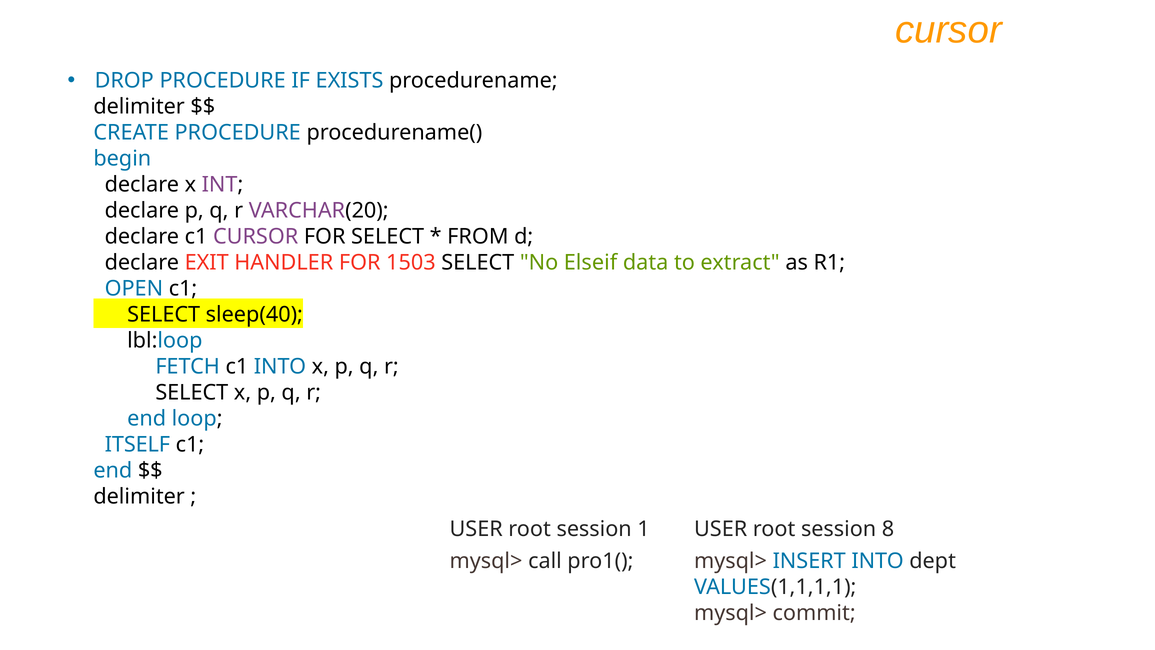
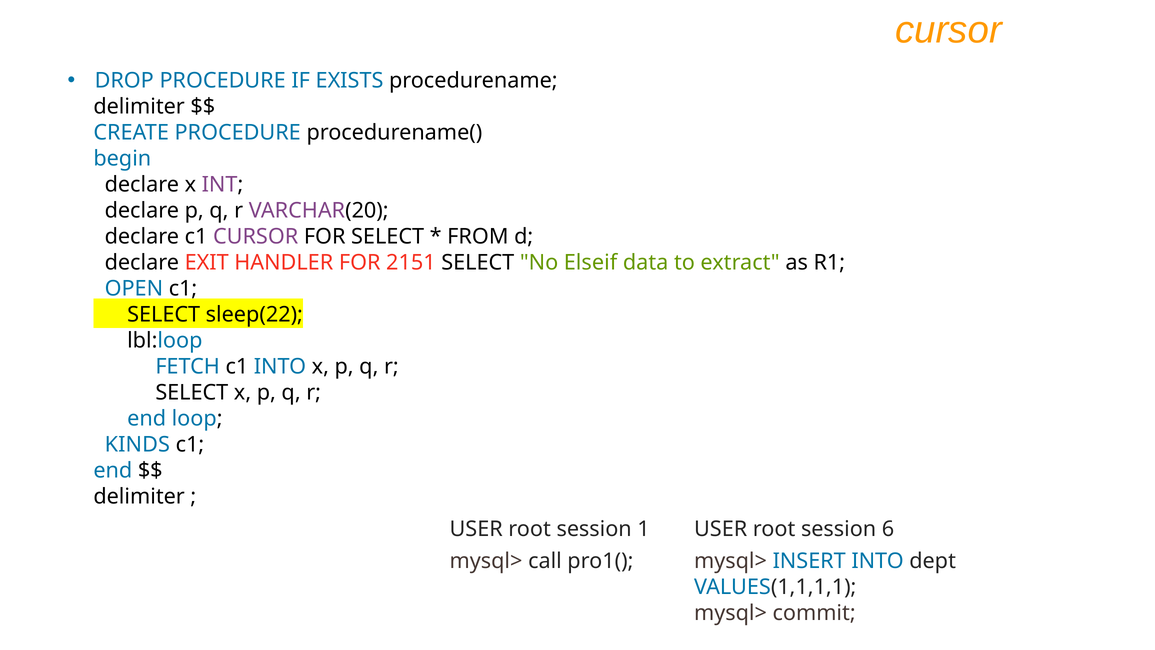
1503: 1503 -> 2151 (411, 263)
sleep(40: sleep(40 -> sleep(22 (254, 314)
ITSELF: ITSELF -> KINDS (137, 444)
8: 8 -> 6 (888, 529)
